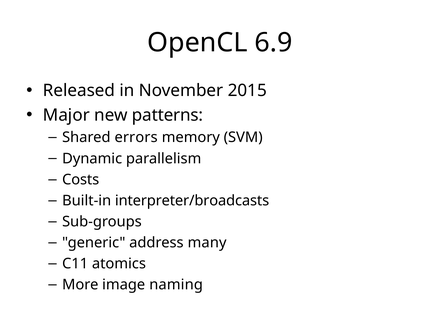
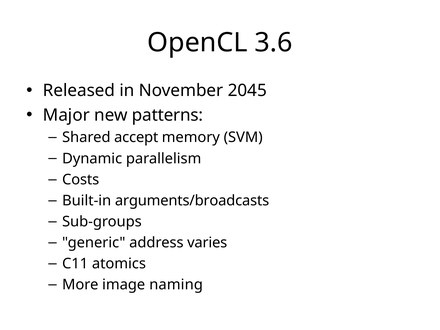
6.9: 6.9 -> 3.6 (274, 43)
2015: 2015 -> 2045 (247, 91)
errors: errors -> accept (136, 137)
interpreter/broadcasts: interpreter/broadcasts -> arguments/broadcasts (192, 201)
many: many -> varies (207, 243)
